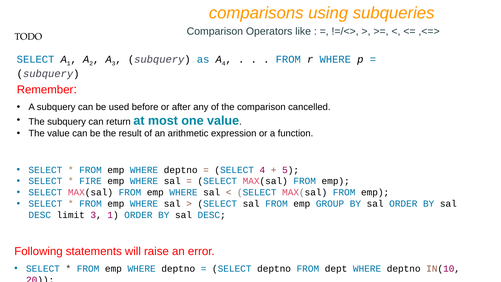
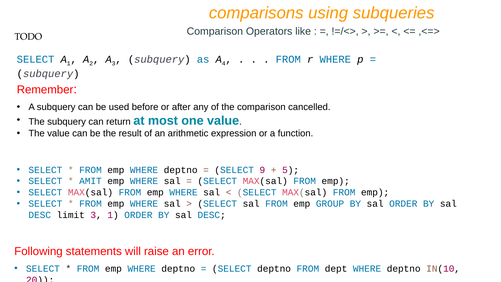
SELECT 4: 4 -> 9 (262, 170)
FIRE: FIRE -> AMIT (90, 181)
